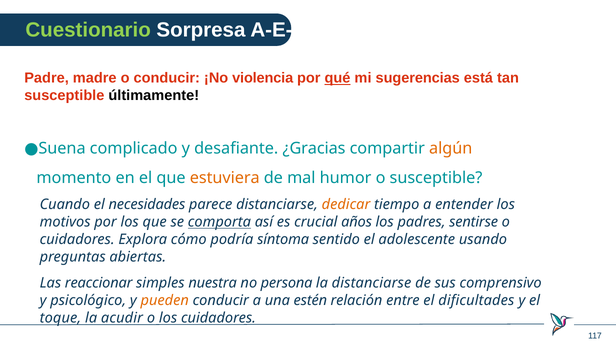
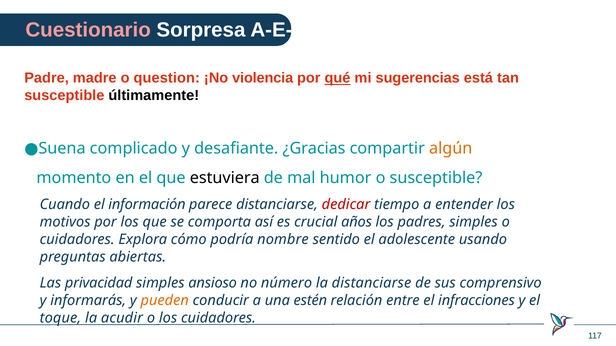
Cuestionario colour: light green -> pink (88, 30)
o conducir: conducir -> question (167, 78)
estuviera colour: orange -> black (225, 178)
necesidades: necesidades -> información (147, 205)
dedicar colour: orange -> red (346, 205)
comporta underline: present -> none (219, 222)
padres sentirse: sentirse -> simples (474, 222)
síntoma: síntoma -> nombre (283, 240)
reaccionar: reaccionar -> privacidad (99, 283)
nuestra: nuestra -> ansioso (213, 283)
persona: persona -> número (286, 283)
psicológico: psicológico -> informarás (88, 301)
dificultades: dificultades -> infracciones (476, 301)
